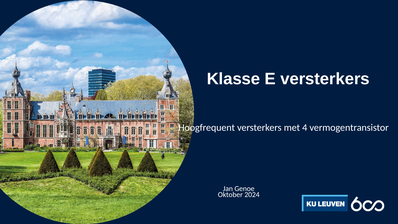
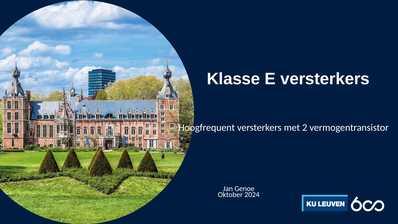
4: 4 -> 2 (305, 128)
